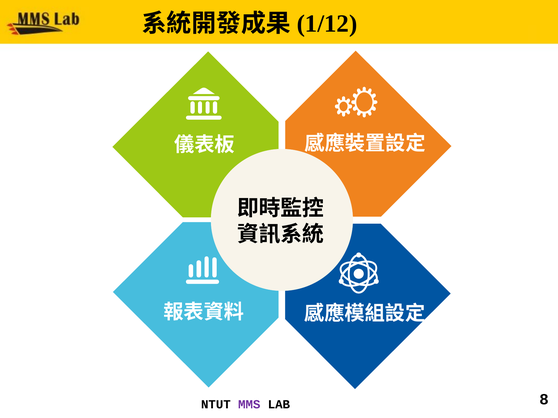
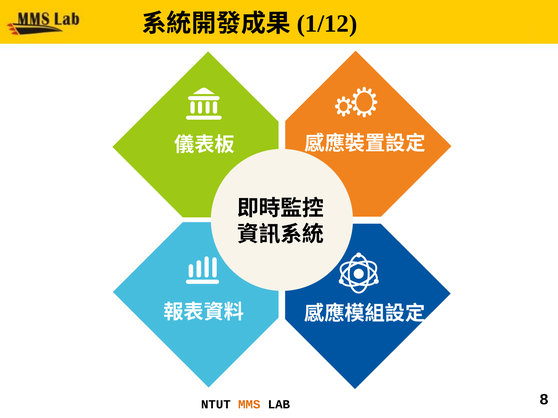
MMS colour: purple -> orange (249, 405)
